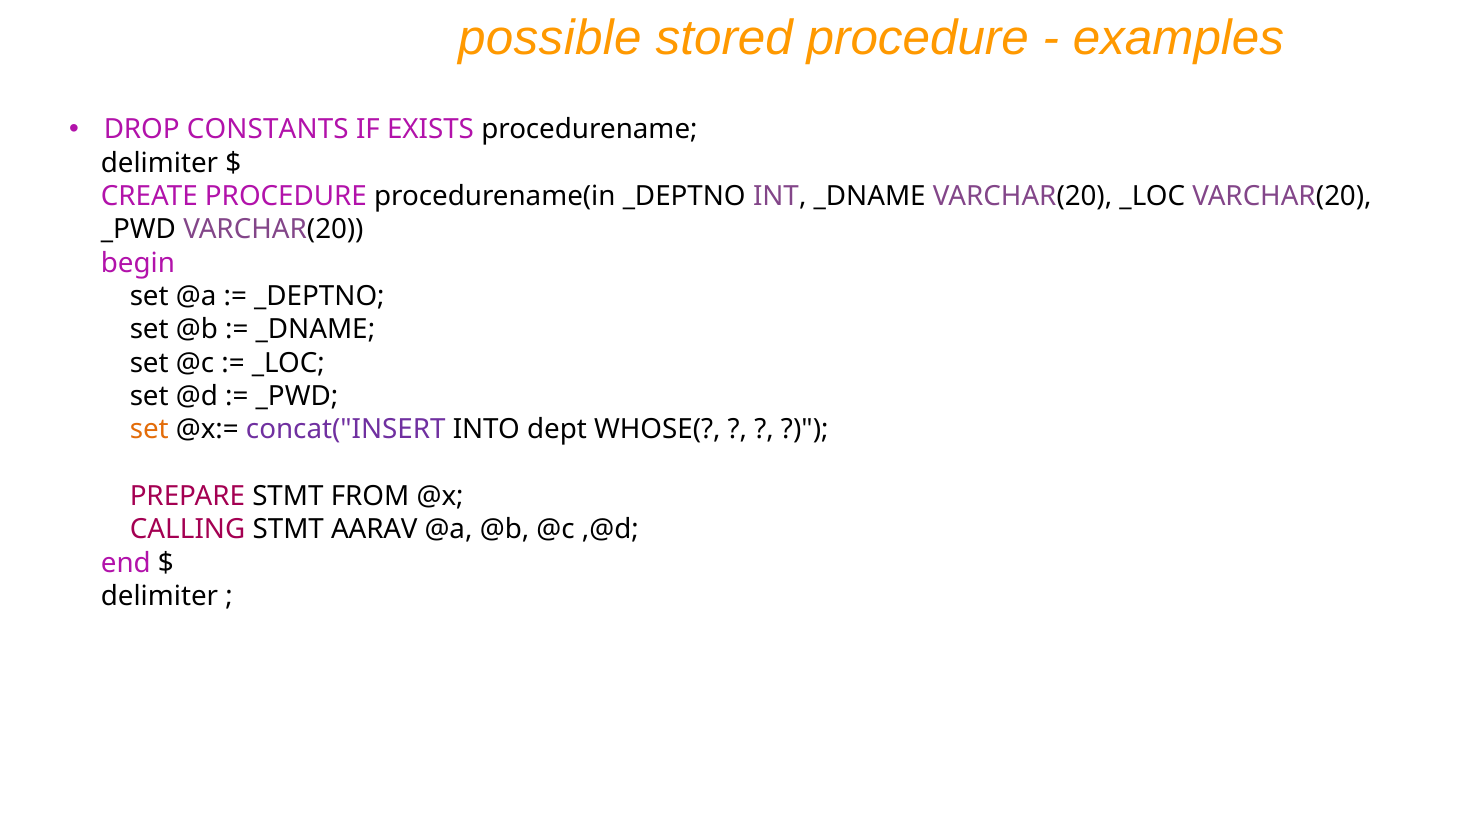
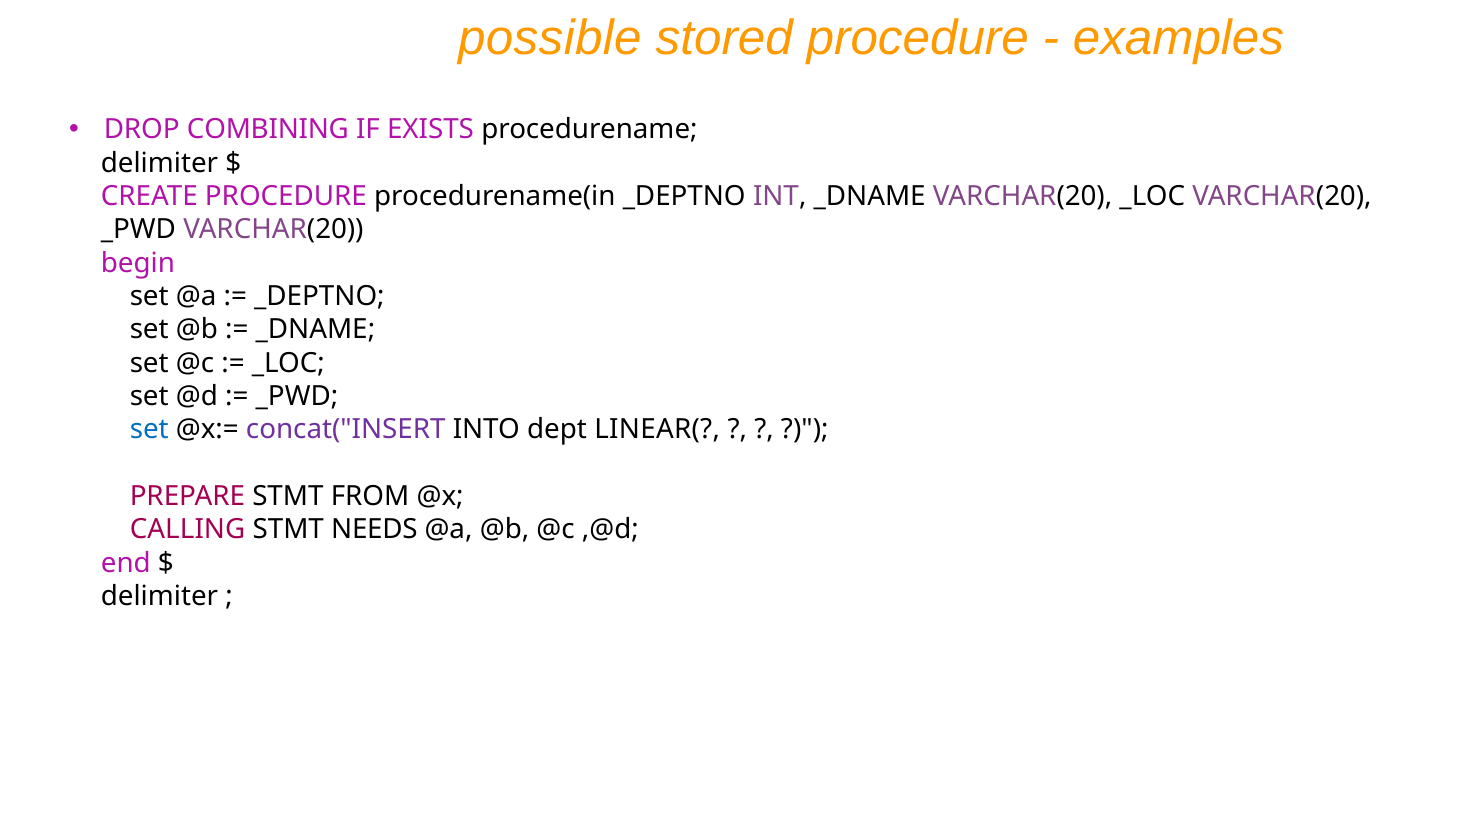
CONSTANTS: CONSTANTS -> COMBINING (268, 130)
set colour: orange -> blue (149, 430)
WHOSE(: WHOSE( -> LINEAR( (657, 430)
AARAV: AARAV -> NEEDS (374, 530)
